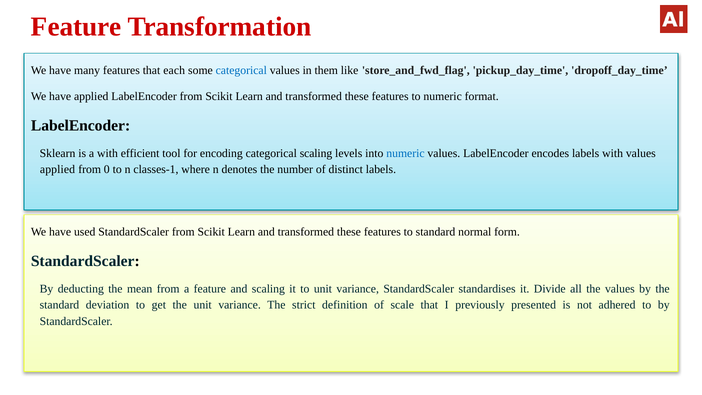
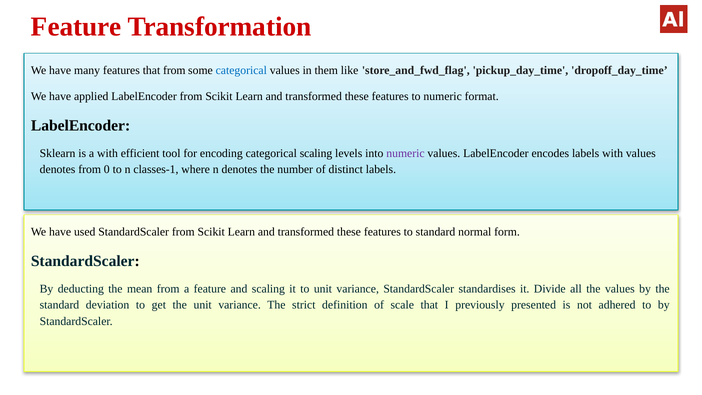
that each: each -> from (174, 70)
numeric colour: blue -> purple (405, 153)
applied: applied -> denotes (58, 170)
